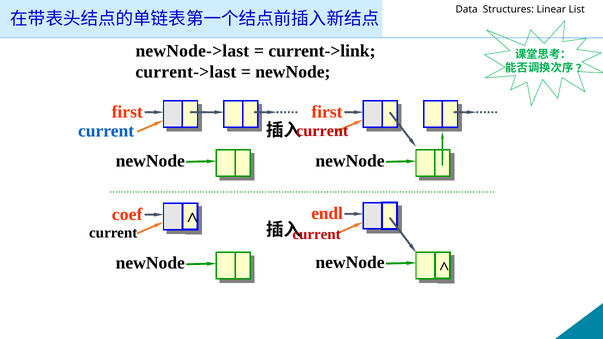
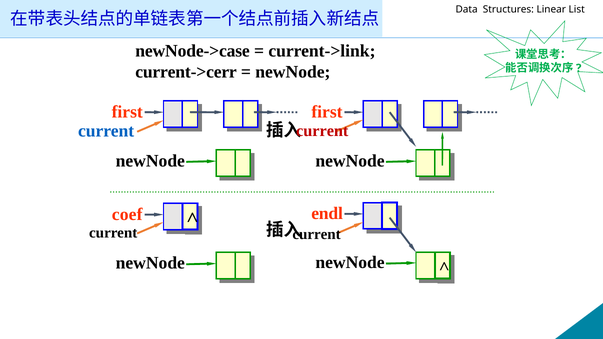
newNode->last: newNode->last -> newNode->case (193, 51)
current->last: current->last -> current->cerr (186, 72)
current colour: red -> black (317, 234)
